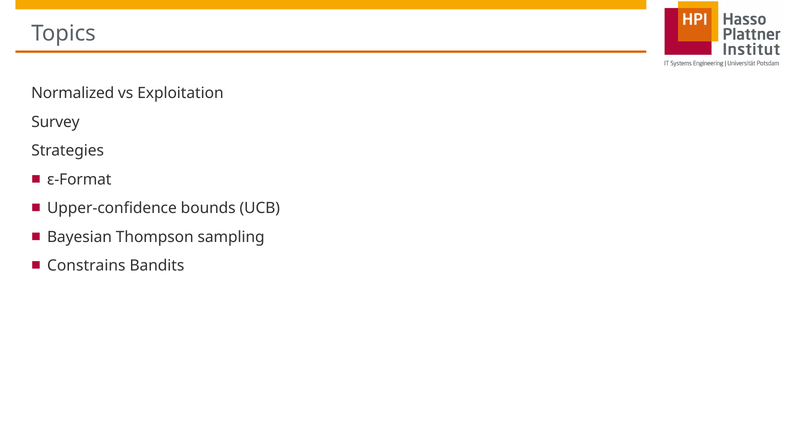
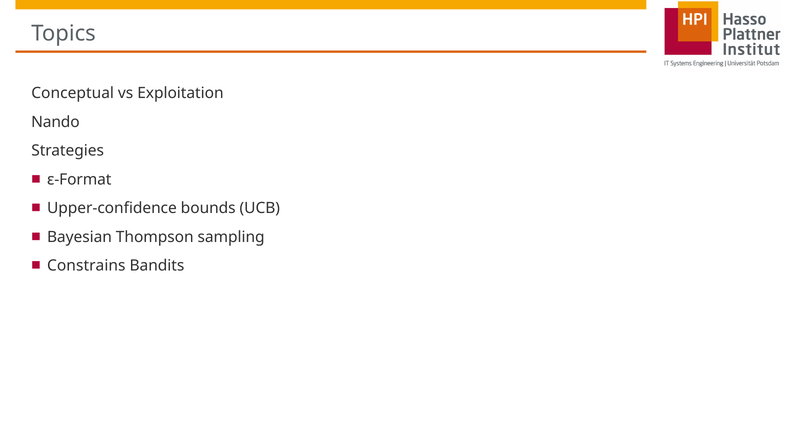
Normalized: Normalized -> Conceptual (73, 93)
Survey: Survey -> Nando (55, 122)
